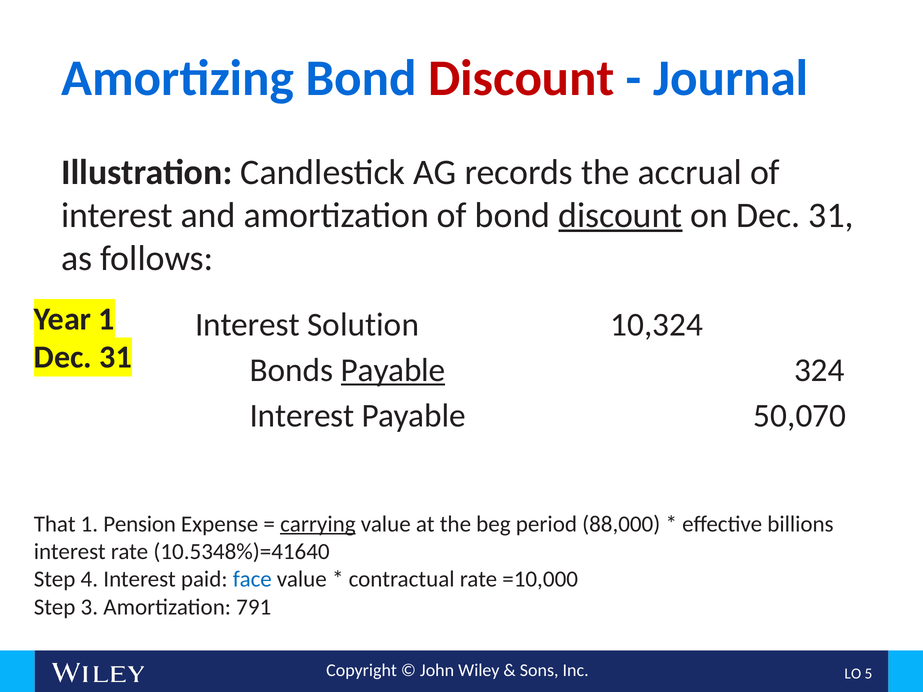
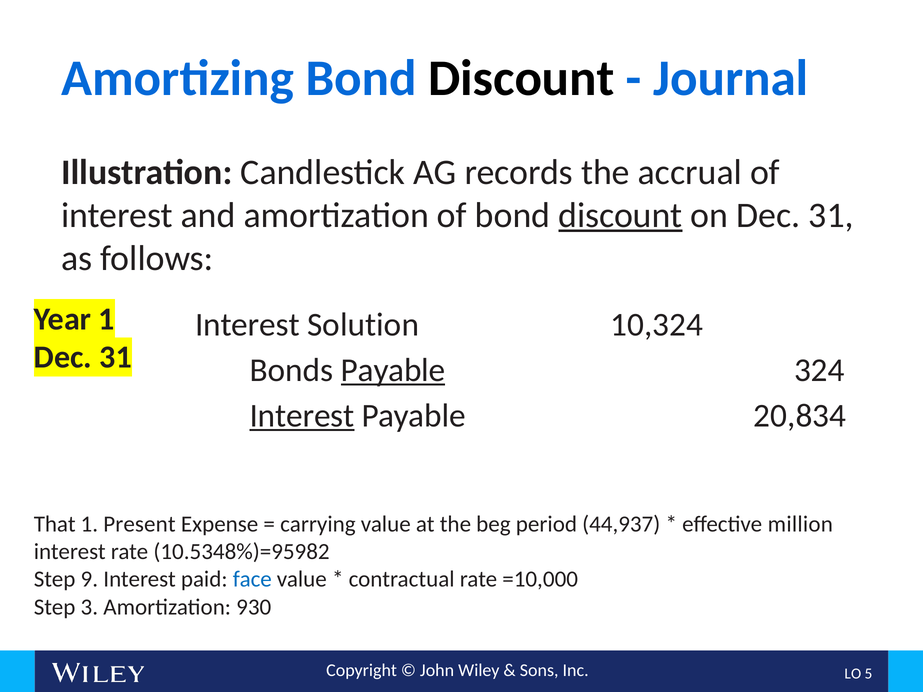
Discount colour: red -> black (521, 78)
Interest underline: none -> present (302, 416)
50,070: 50,070 -> 20,834 (800, 416)
Pension: Pension -> Present (139, 524)
carrying underline: present -> none (318, 524)
88,000: 88,000 -> 44,937 (621, 524)
billions: billions -> million (800, 524)
10.5348%)=41640: 10.5348%)=41640 -> 10.5348%)=95982 (242, 552)
4: 4 -> 9 (89, 580)
791: 791 -> 930 (254, 607)
